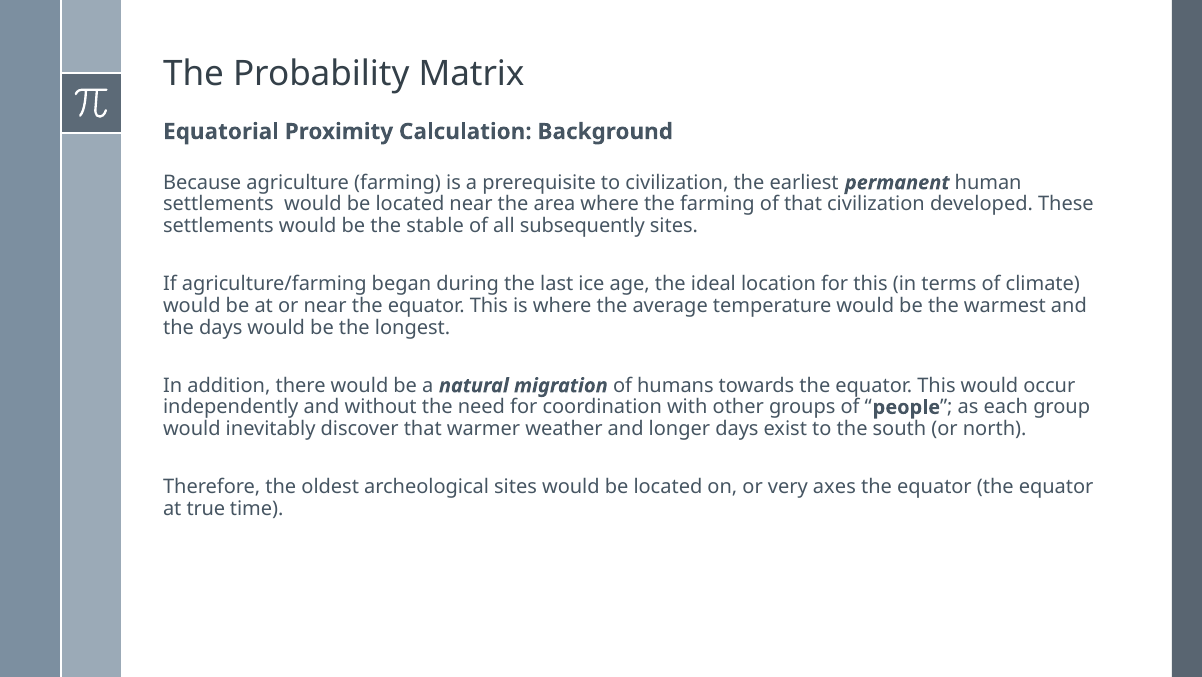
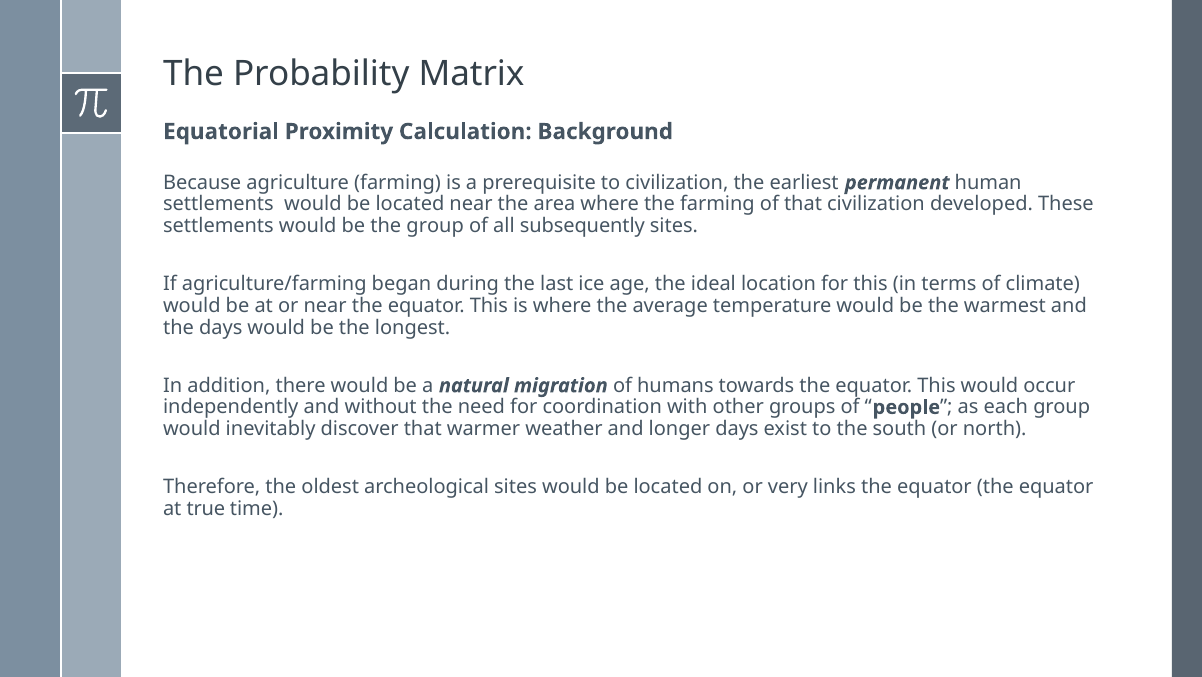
the stable: stable -> group (435, 226)
axes: axes -> links (834, 487)
